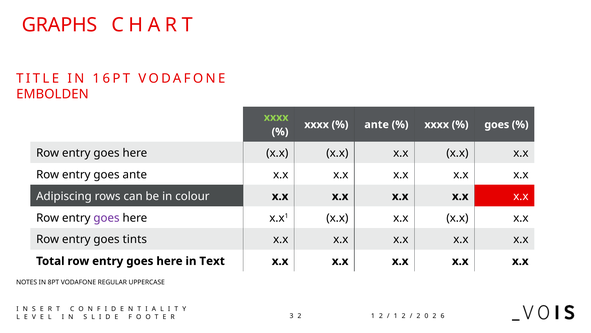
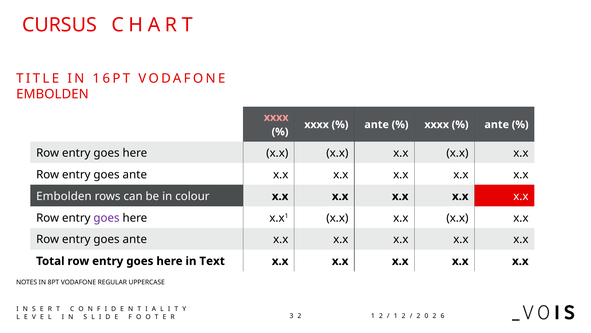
GRAPHS: GRAPHS -> CURSUS (59, 25)
xxxx colour: light green -> pink (276, 117)
goes: goes -> ante (497, 124)
Adipiscing: Adipiscing -> Embolden (64, 196)
tints: tints -> ante (135, 239)
